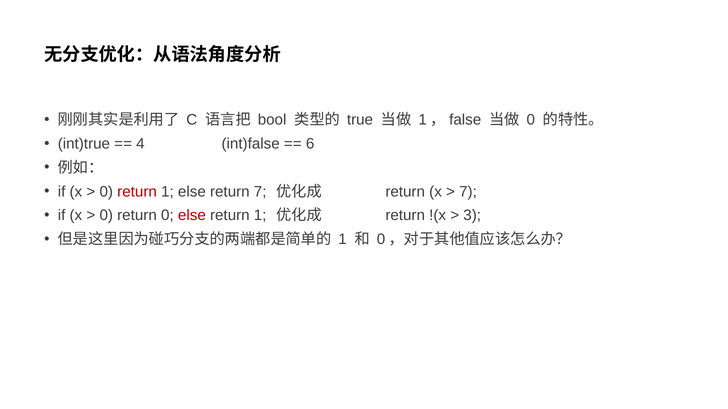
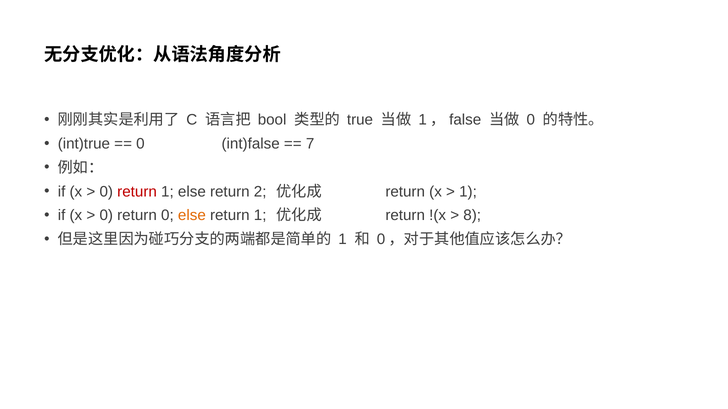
4: 4 -> 0 (140, 144)
6: 6 -> 7 (310, 144)
return 7: 7 -> 2 (260, 192)
7: 7 -> 1 (468, 192)
else colour: red -> orange (192, 216)
3: 3 -> 8 (472, 216)
